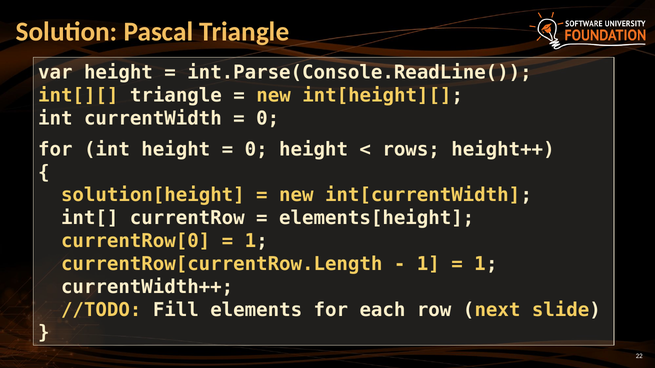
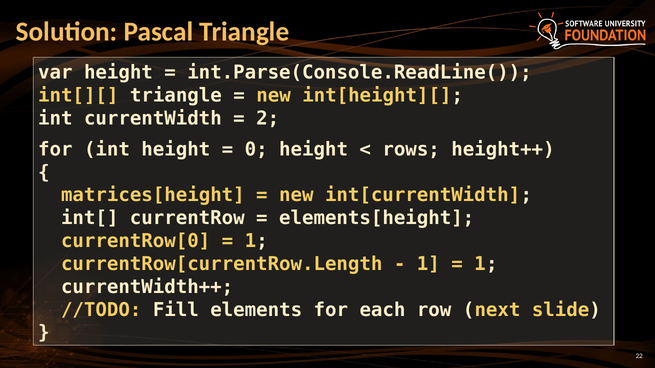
0: 0 -> 2 (268, 118)
solution[height: solution[height -> matrices[height (153, 195)
